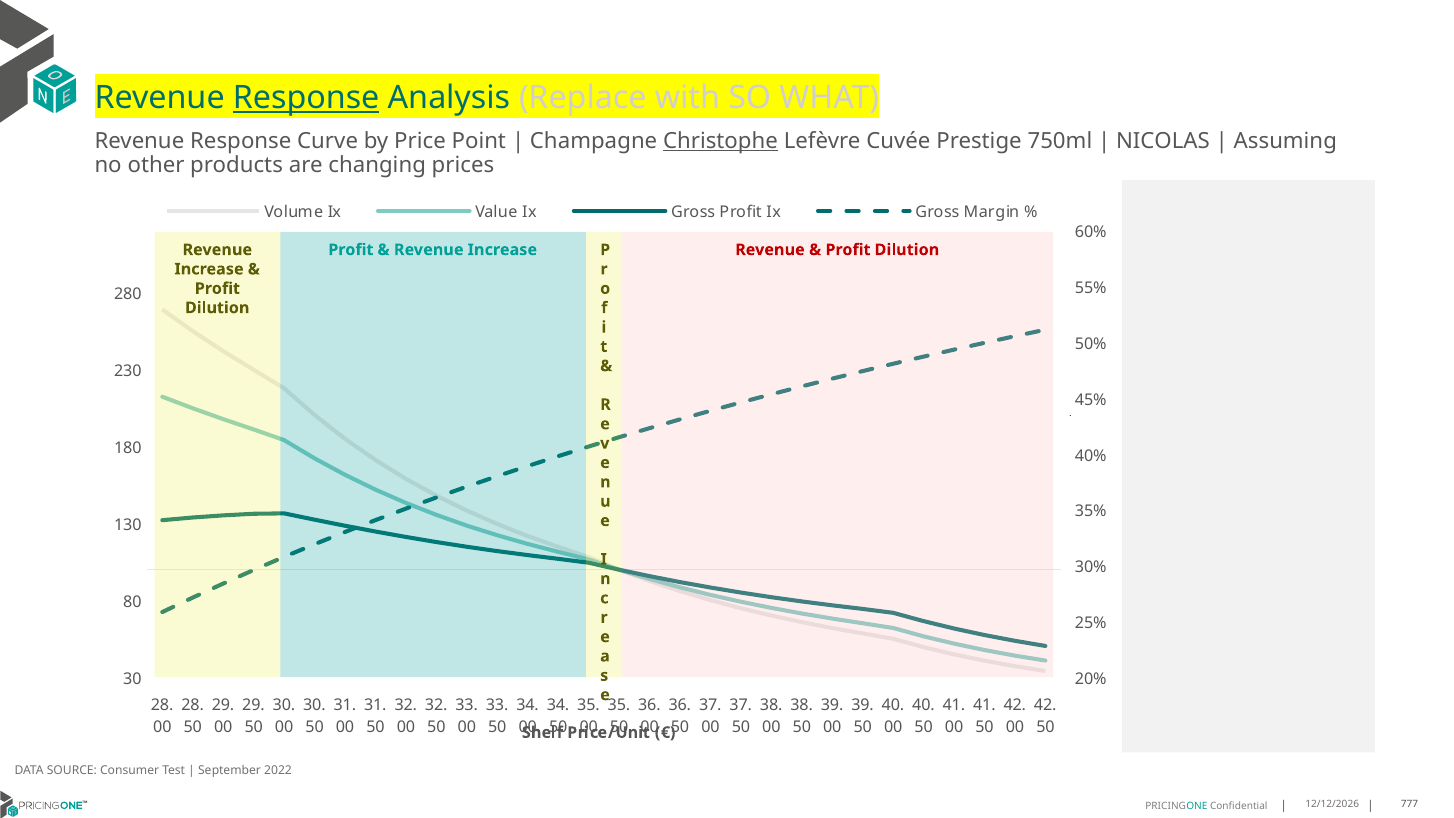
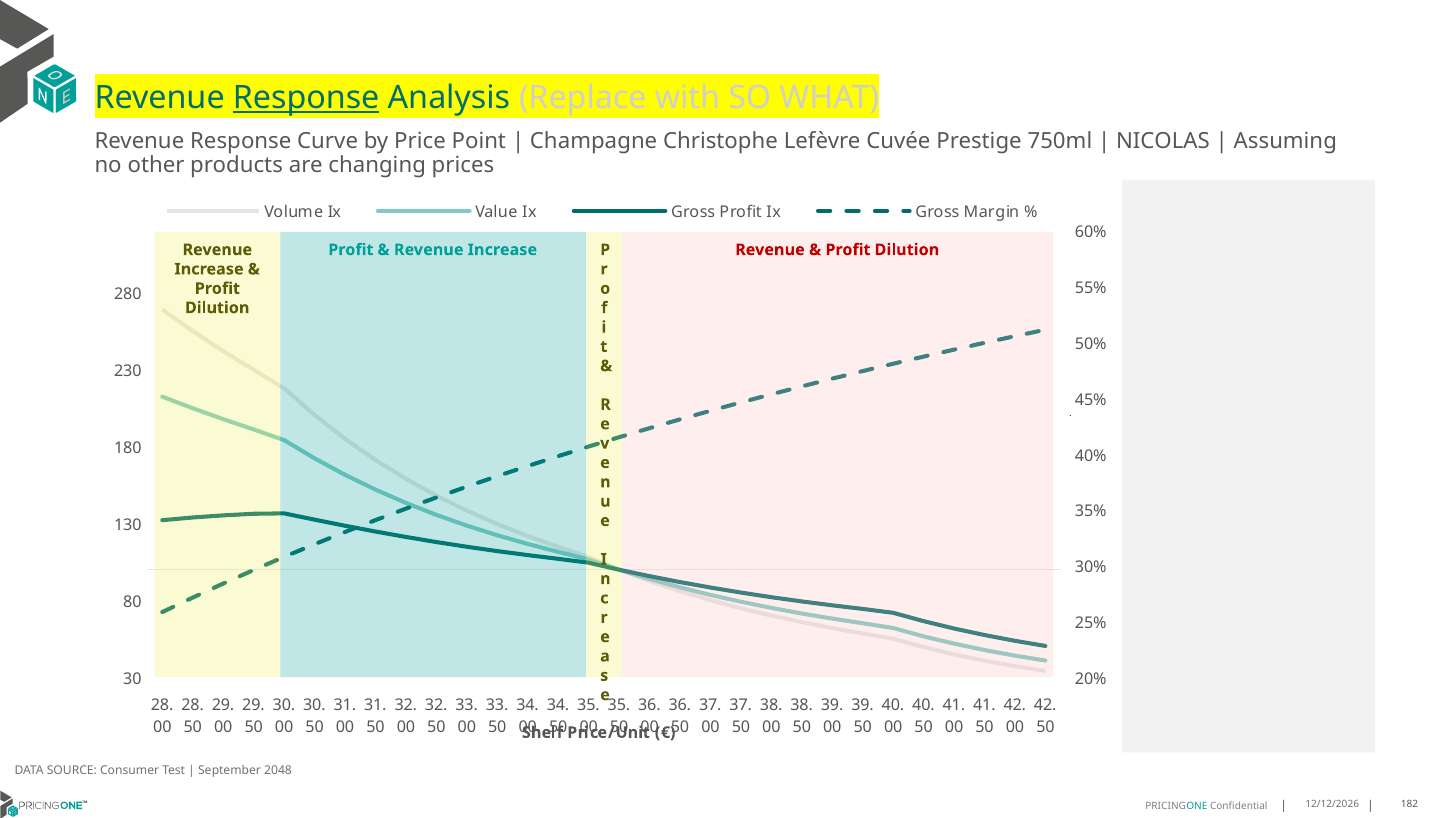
Christophe underline: present -> none (720, 141)
2022: 2022 -> 2048 (278, 770)
777: 777 -> 182 (1409, 804)
